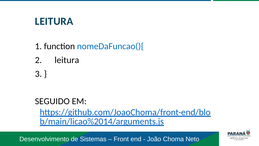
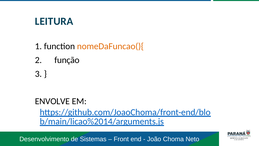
nomeDaFuncao(){ colour: blue -> orange (110, 46)
2 leitura: leitura -> função (67, 60)
SEGUIDO: SEGUIDO -> ENVOLVE (52, 101)
